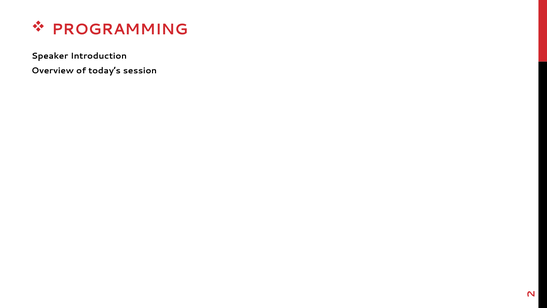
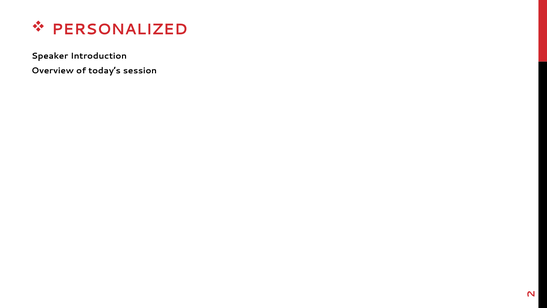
PROGRAMMING: PROGRAMMING -> PERSONALIZED (120, 29)
